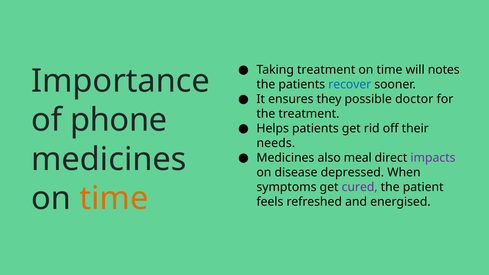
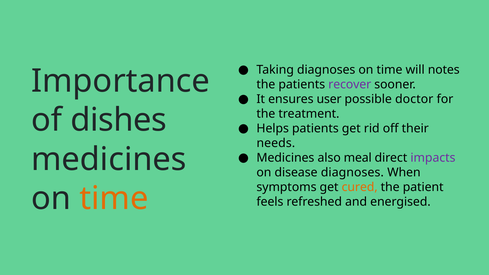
Taking treatment: treatment -> diagnoses (326, 70)
recover colour: blue -> purple (350, 84)
they: they -> user (329, 99)
phone: phone -> dishes (119, 120)
disease depressed: depressed -> diagnoses (352, 172)
cured colour: purple -> orange (360, 187)
